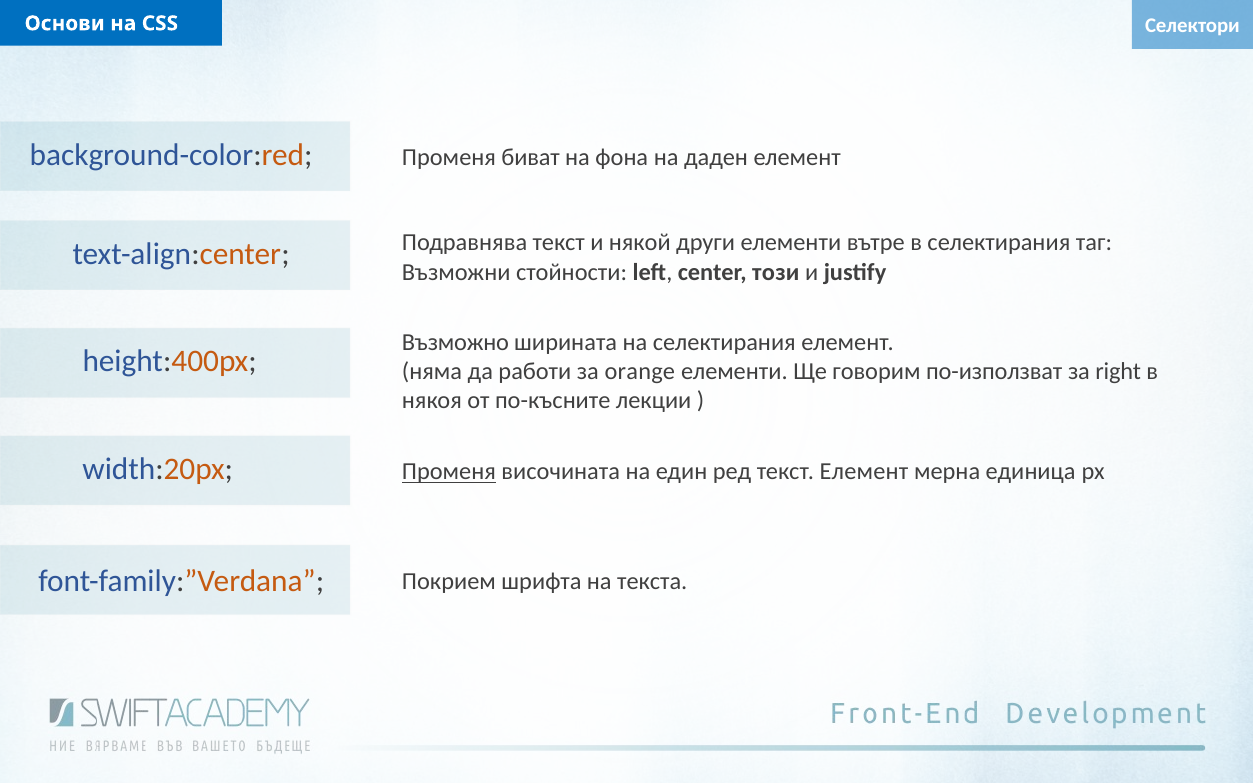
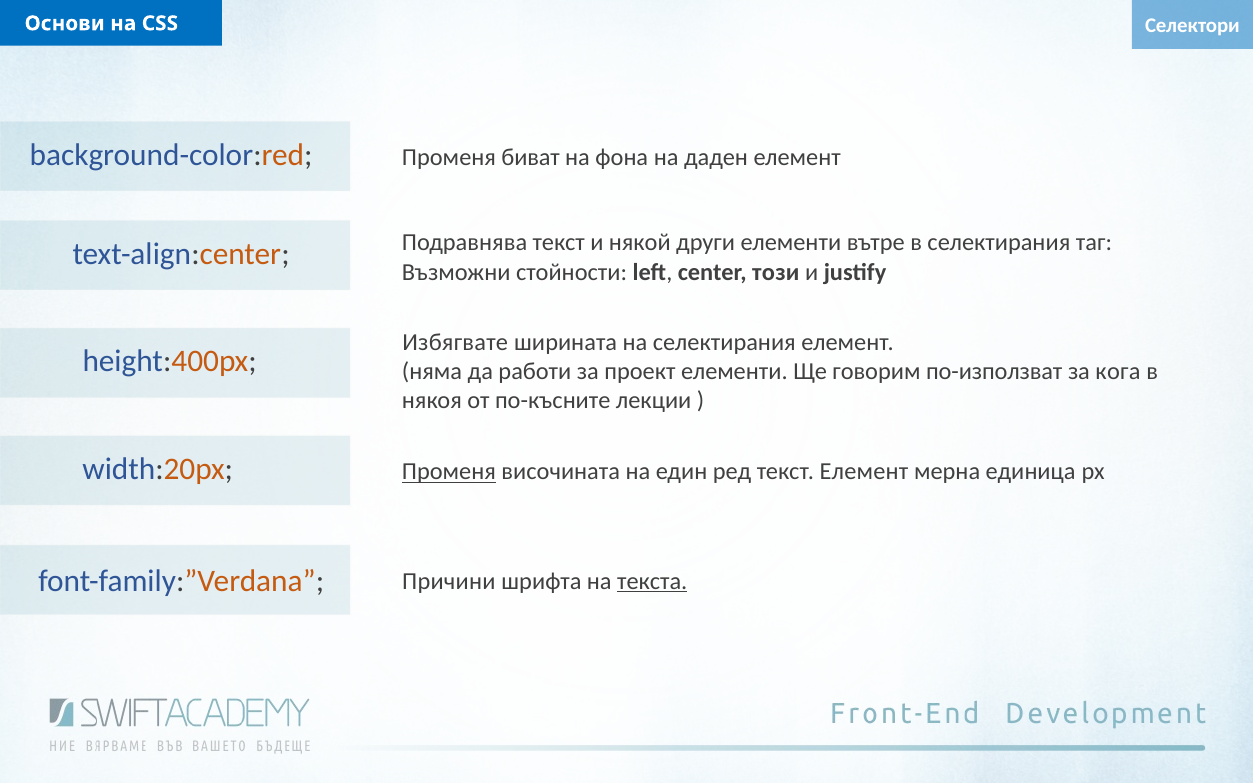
Възможно: Възможно -> Избягвате (455, 342)
orange: orange -> проект (640, 372)
right: right -> кога (1118, 372)
Покрием: Покрием -> Причини (449, 581)
текста underline: none -> present (652, 581)
